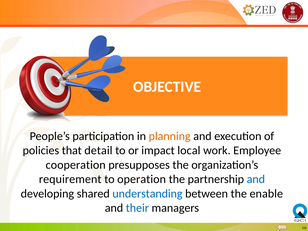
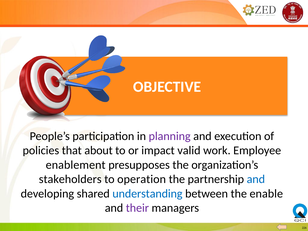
planning colour: orange -> purple (170, 136)
detail: detail -> about (99, 150)
local: local -> valid (189, 150)
cooperation: cooperation -> enablement (76, 165)
requirement: requirement -> stakeholders (70, 179)
their colour: blue -> purple (137, 208)
